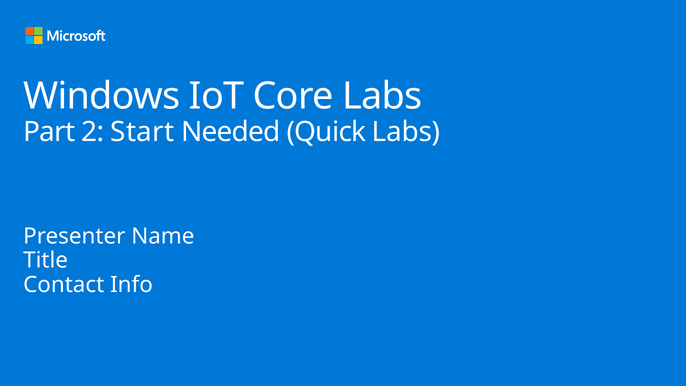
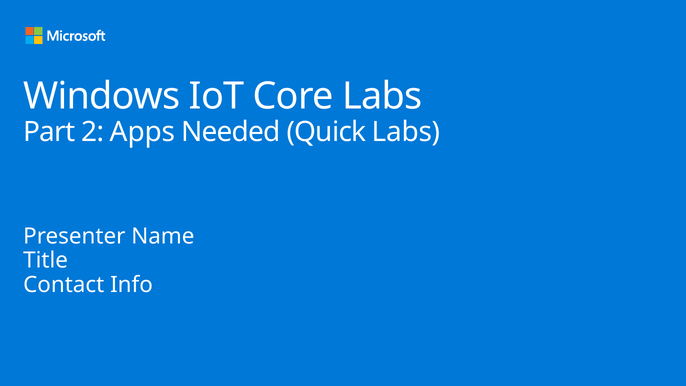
Start: Start -> Apps (143, 132)
